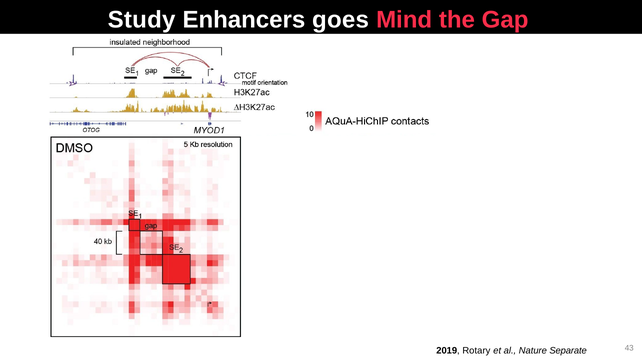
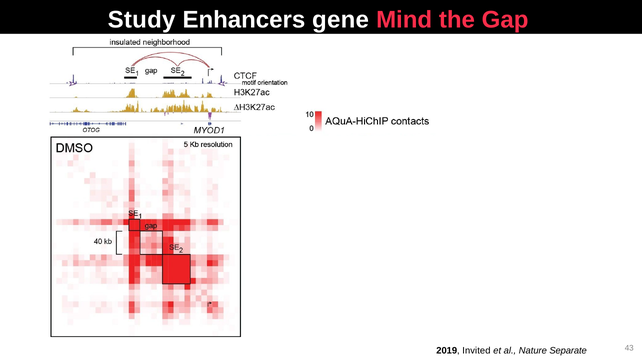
goes: goes -> gene (341, 20)
Rotary: Rotary -> Invited (476, 351)
